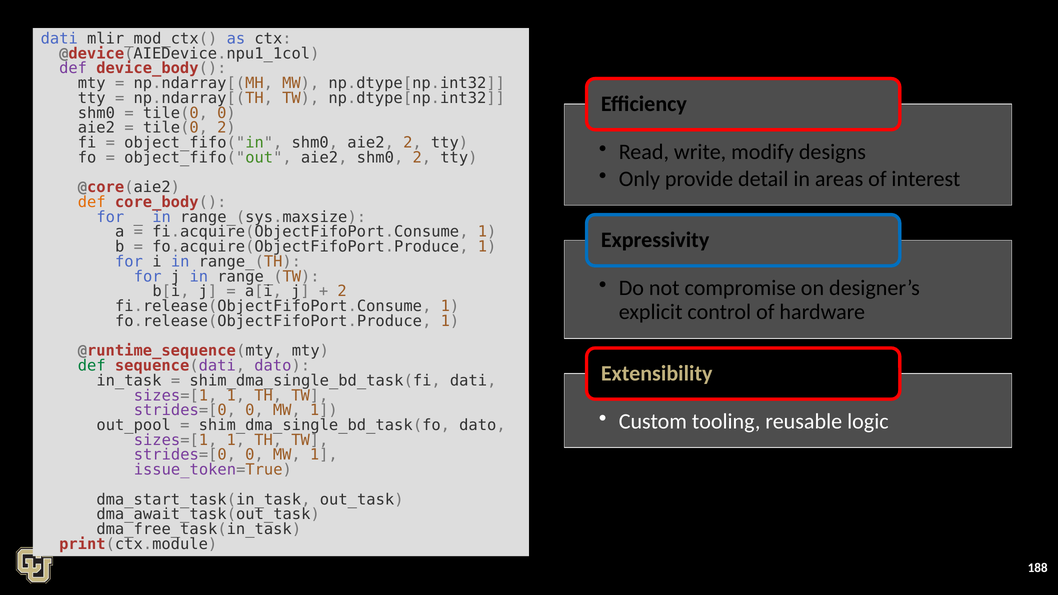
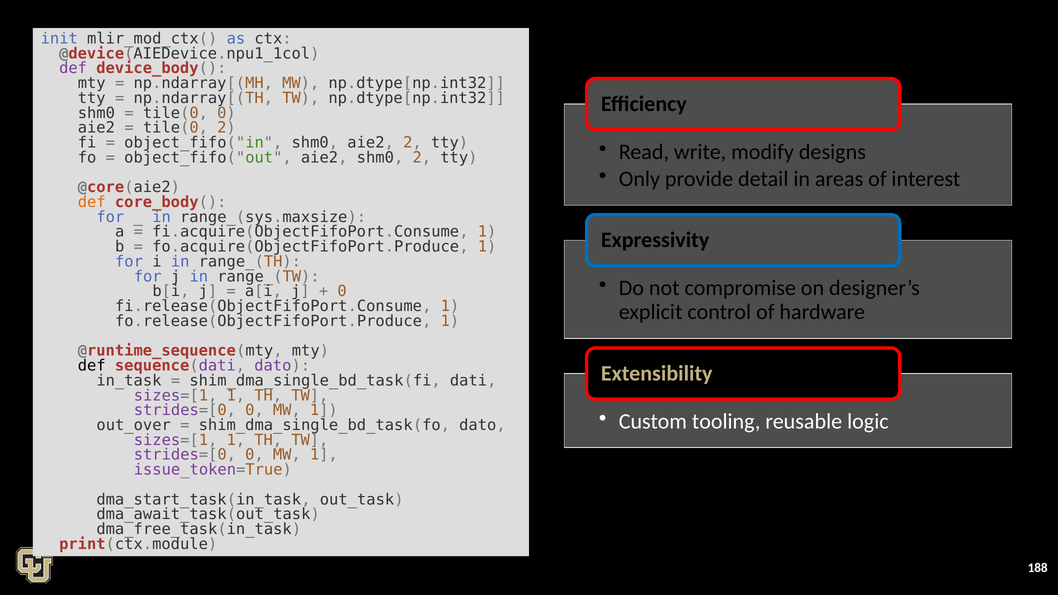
dati: dati -> init (59, 39)
2: 2 -> 0 (342, 291)
def colour: green -> black (92, 366)
out_pool: out_pool -> out_over (134, 425)
